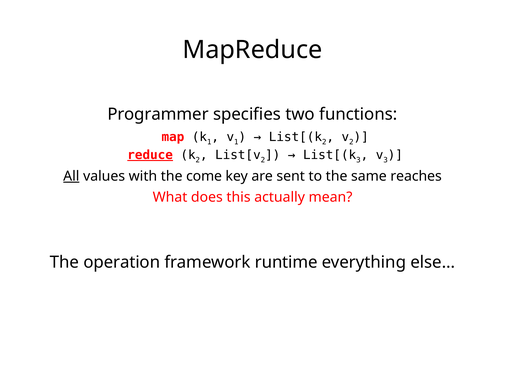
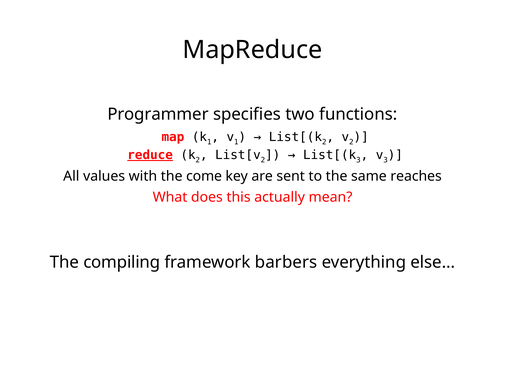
All underline: present -> none (71, 176)
operation: operation -> compiling (122, 262)
runtime: runtime -> barbers (286, 262)
